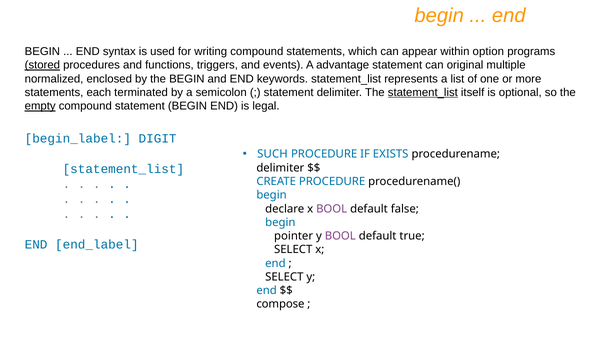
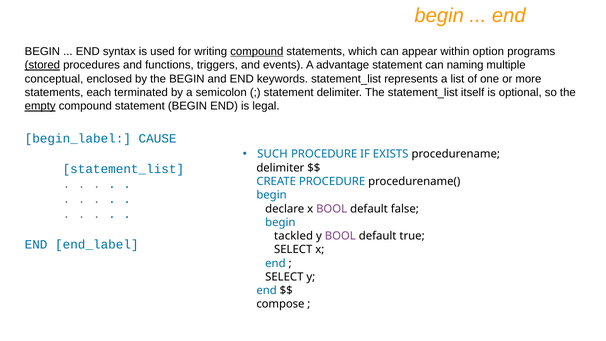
compound underline: none -> present (257, 51)
original: original -> naming (465, 65)
normalized: normalized -> conceptual (54, 79)
statement_list underline: present -> none (423, 92)
DIGIT: DIGIT -> CAUSE (158, 138)
pointer: pointer -> tackled (294, 236)
